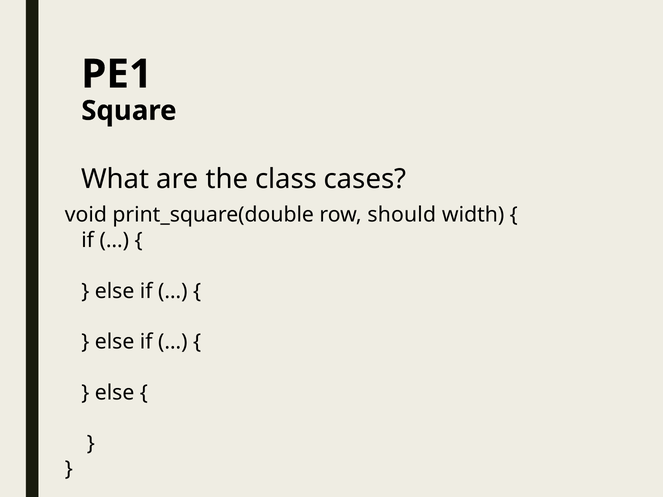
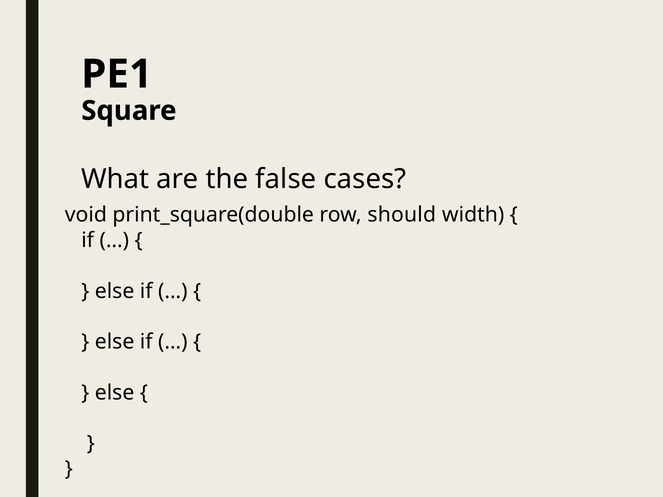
class: class -> false (286, 179)
